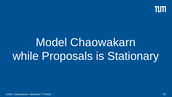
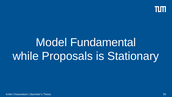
Model Chaowakarn: Chaowakarn -> Fundamental (103, 42)
